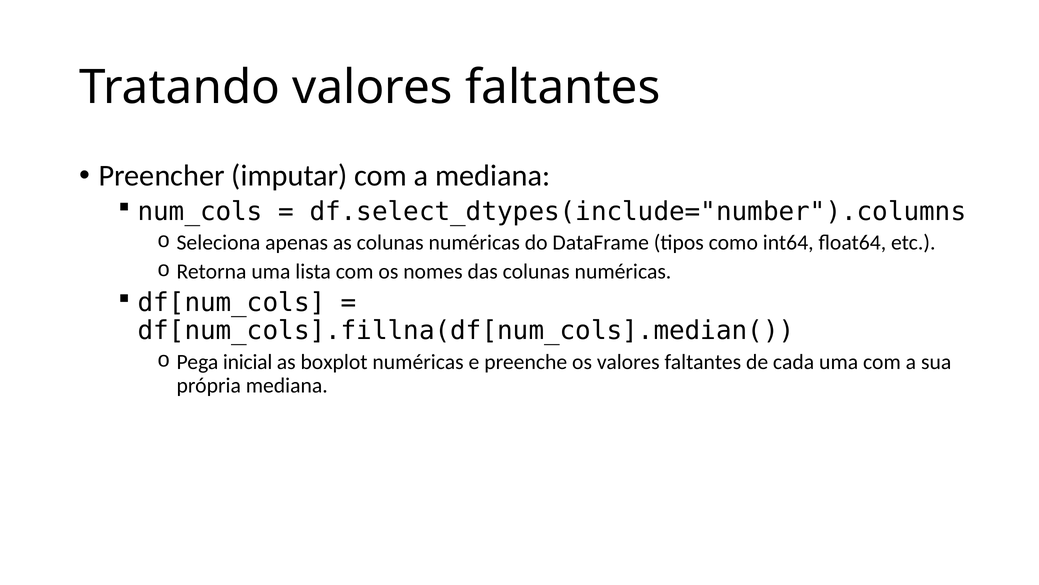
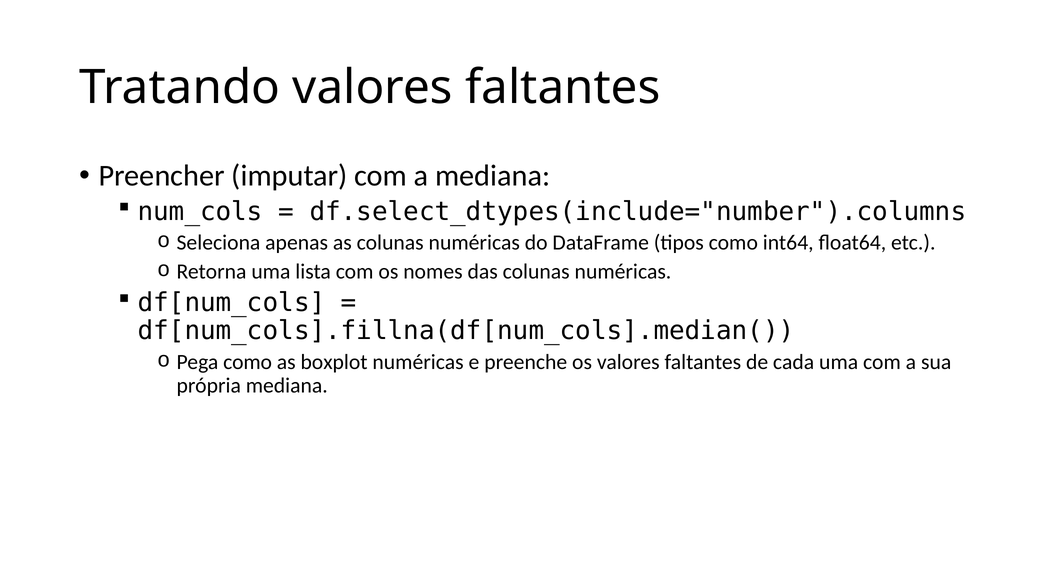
Pega inicial: inicial -> como (248, 362)
